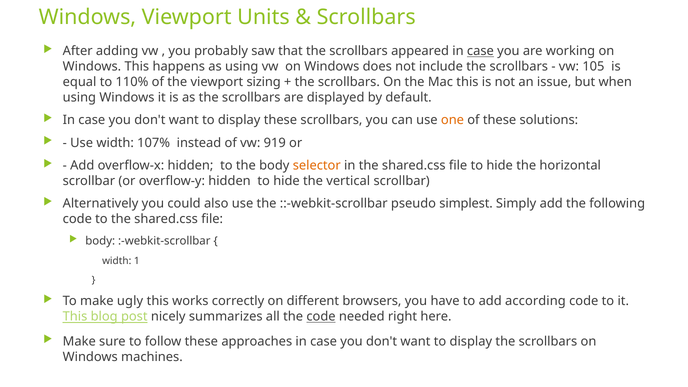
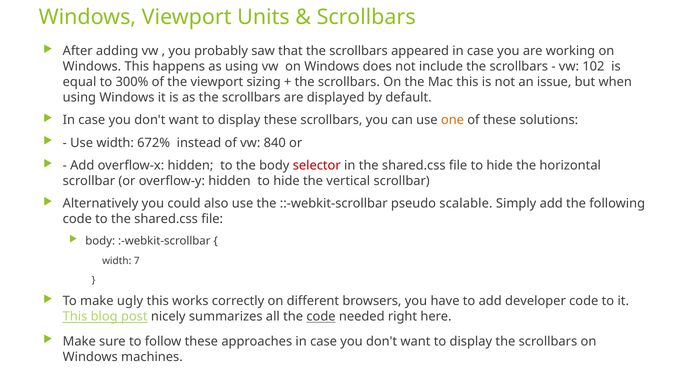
case underline: present -> none (480, 51)
105: 105 -> 102 (593, 67)
110%: 110% -> 300% (132, 82)
107%: 107% -> 672% (154, 143)
919: 919 -> 840 (275, 143)
selector colour: orange -> red (317, 165)
simplest: simplest -> scalable (466, 204)
1: 1 -> 7 (137, 261)
according: according -> developer (535, 301)
